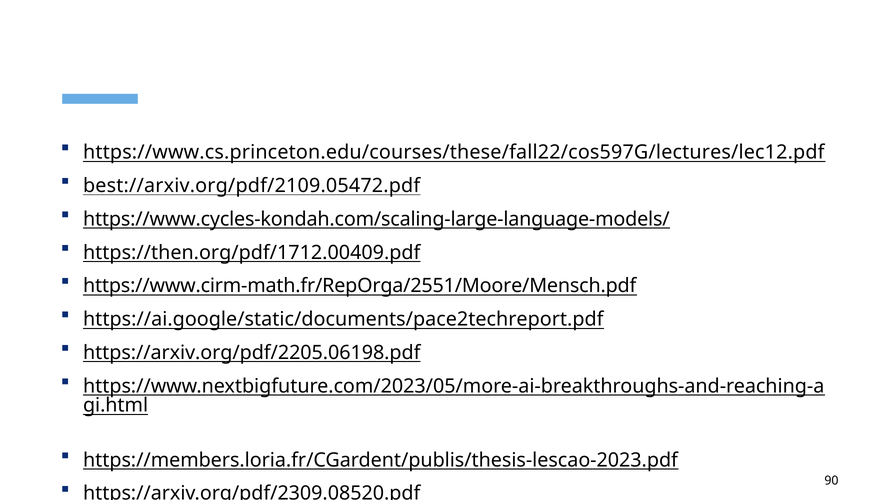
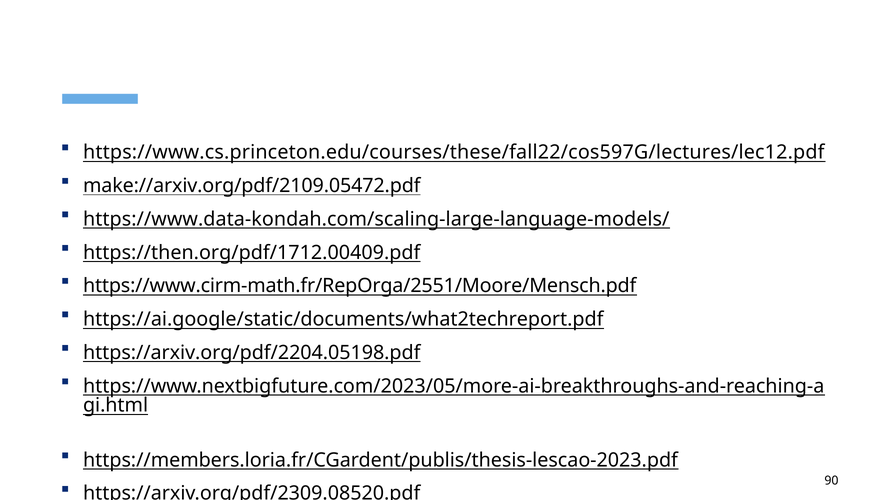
best://arxiv.org/pdf/2109.05472.pdf: best://arxiv.org/pdf/2109.05472.pdf -> make://arxiv.org/pdf/2109.05472.pdf (252, 186)
https://www.cycles-kondah.com/scaling-large-language-models/: https://www.cycles-kondah.com/scaling-large-language-models/ -> https://www.data-kondah.com/scaling-large-language-models/ (376, 219)
https://ai.google/static/documents/pace2techreport.pdf: https://ai.google/static/documents/pace2techreport.pdf -> https://ai.google/static/documents/what2techreport.pdf (343, 319)
https://arxiv.org/pdf/2205.06198.pdf: https://arxiv.org/pdf/2205.06198.pdf -> https://arxiv.org/pdf/2204.05198.pdf (252, 353)
